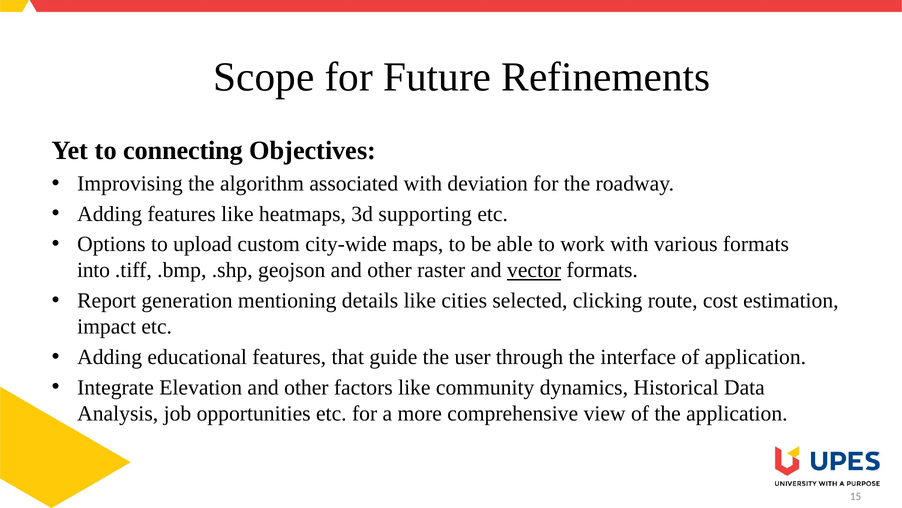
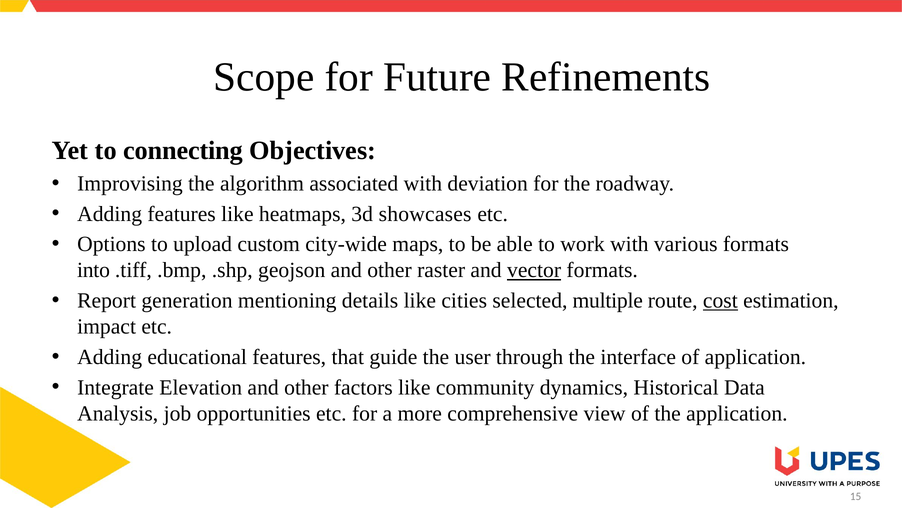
supporting: supporting -> showcases (425, 214)
clicking: clicking -> multiple (608, 300)
cost underline: none -> present (720, 300)
